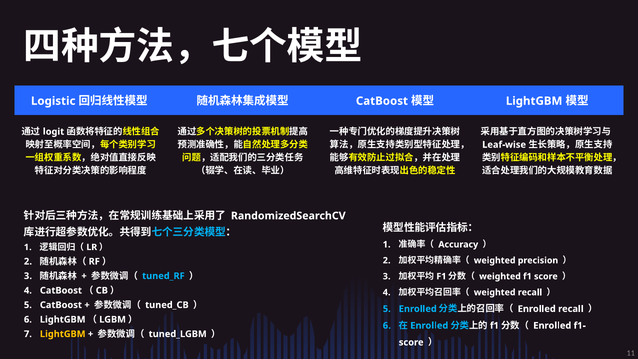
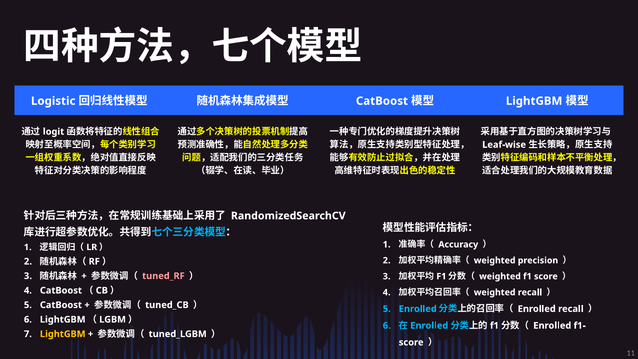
tuned_RF colour: light blue -> pink (163, 276)
